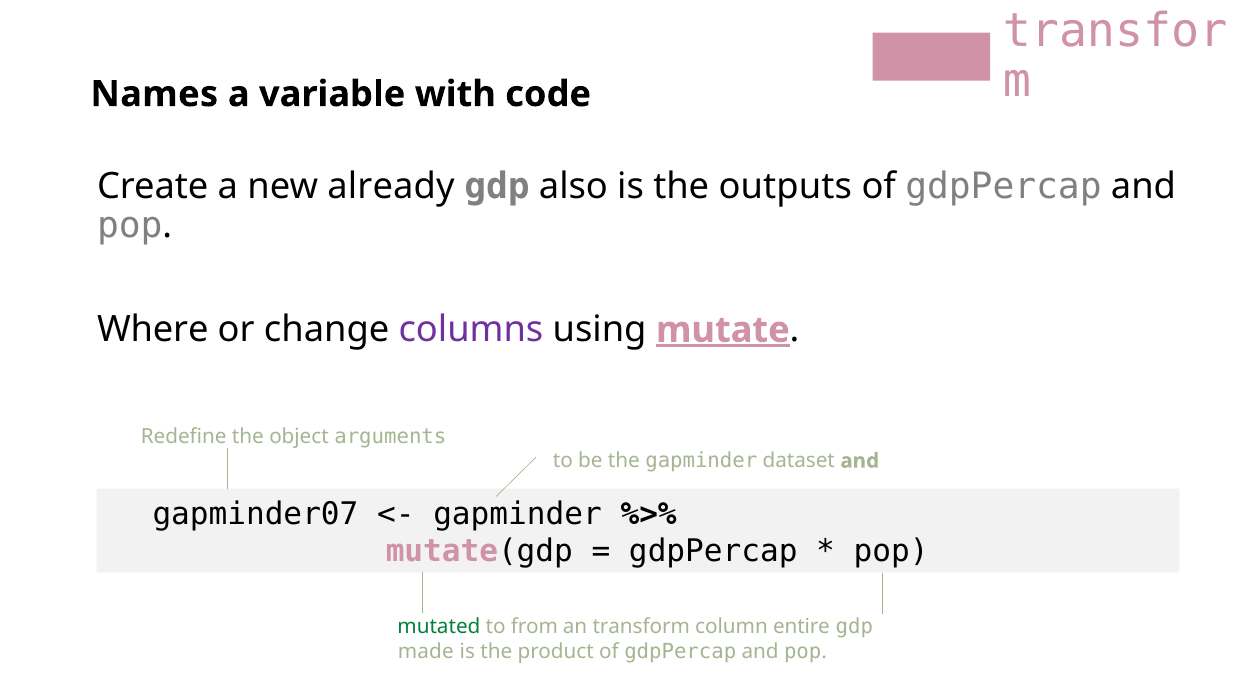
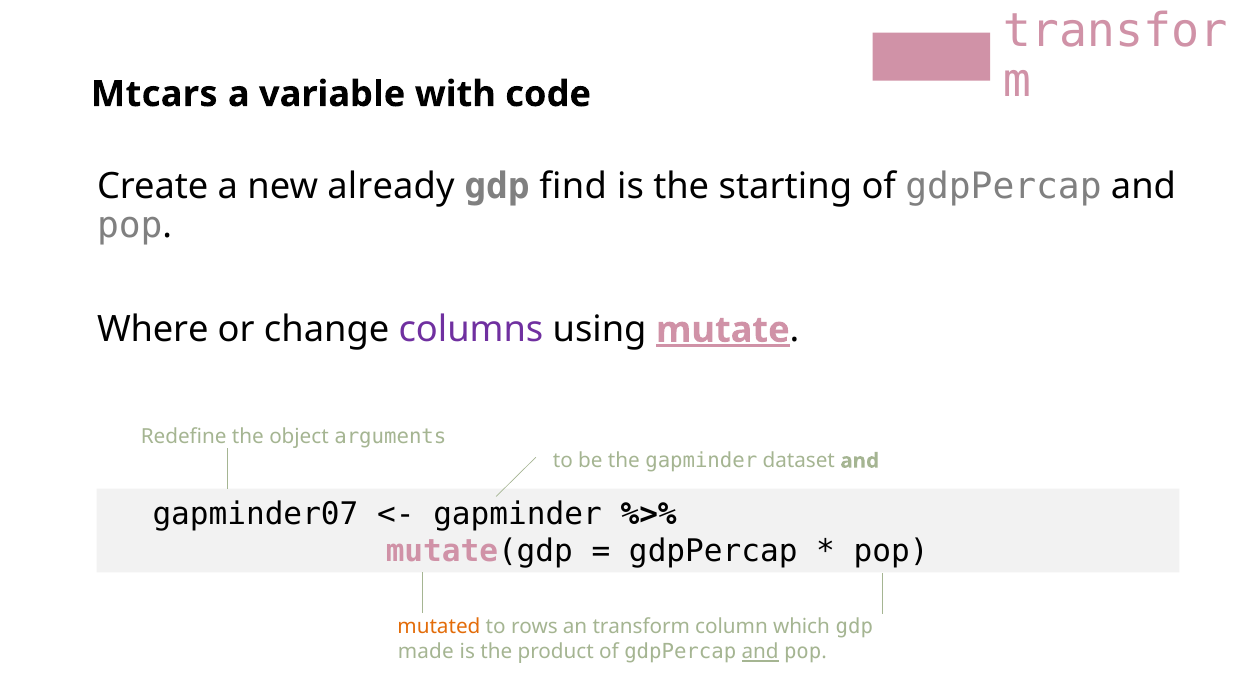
Names: Names -> Mtcars (154, 94)
also: also -> find (573, 186)
outputs: outputs -> starting (785, 186)
mutated colour: green -> orange (439, 627)
from: from -> rows (534, 627)
entire: entire -> which (801, 627)
and underline: none -> present (760, 652)
